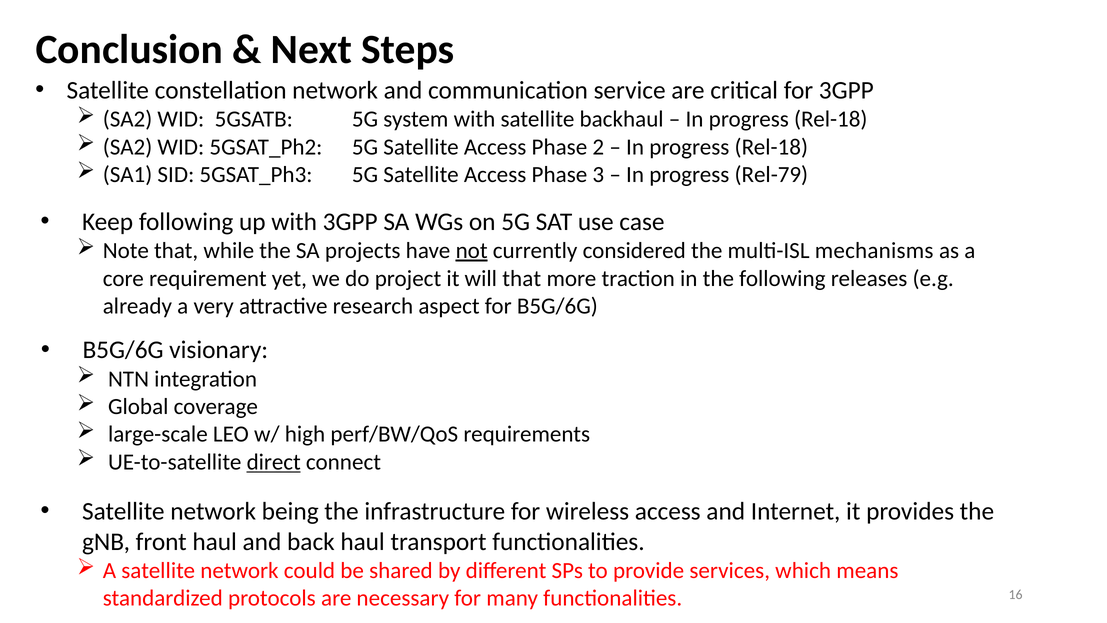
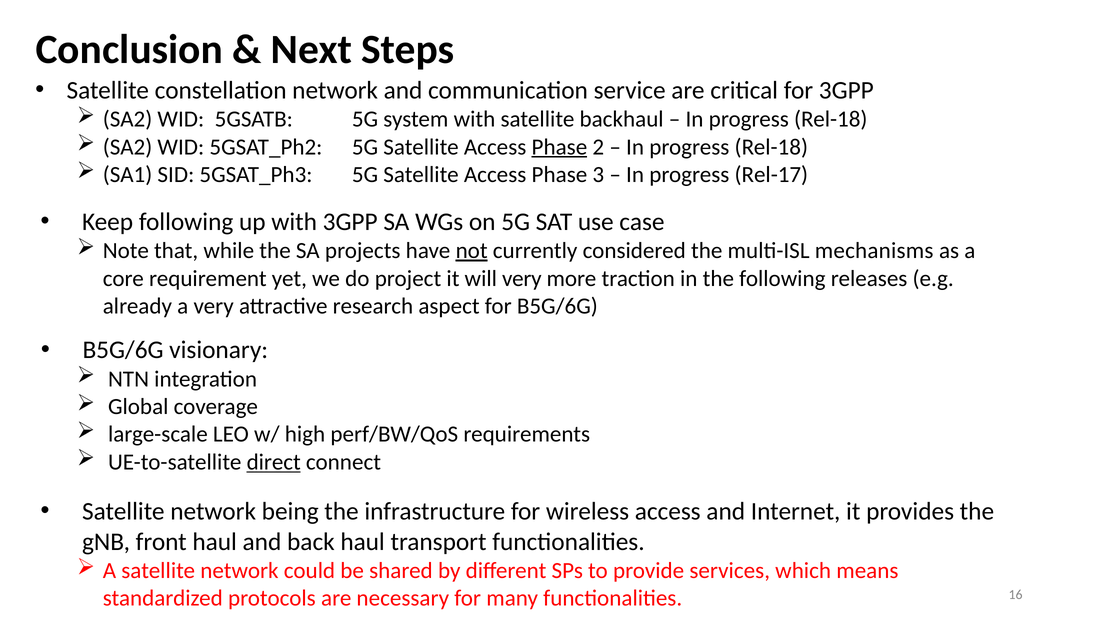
Phase underline: none -> present (559, 147)
Rel-79: Rel-79 -> Rel-17 (771, 175)
will that: that -> very (522, 278)
